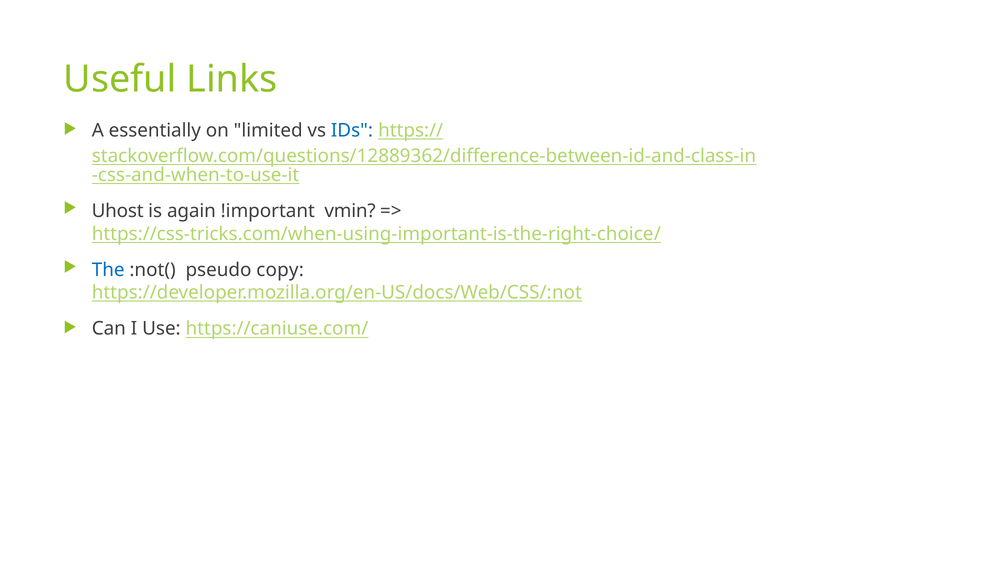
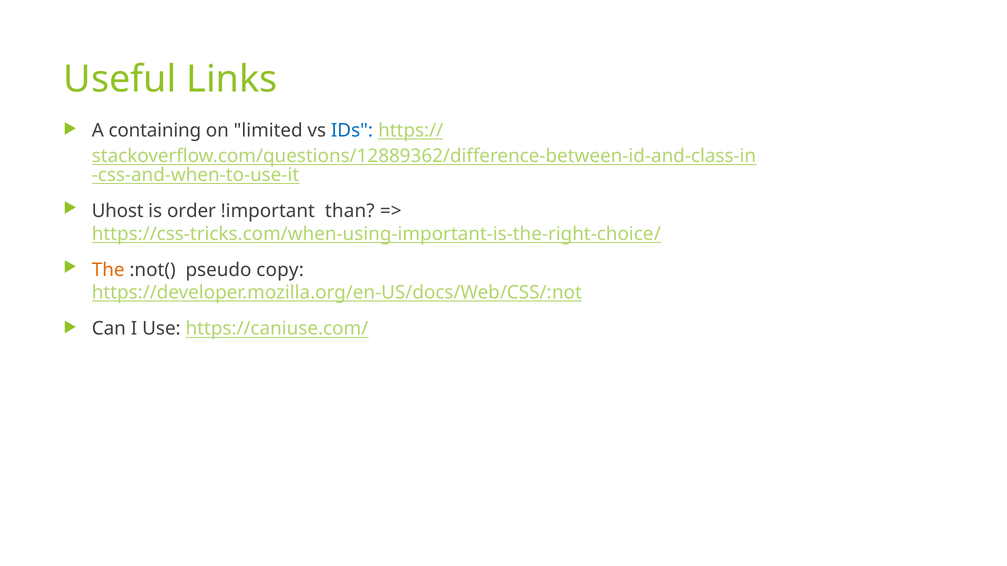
essentially: essentially -> containing (155, 131)
again: again -> order (191, 211)
vmin: vmin -> than (350, 211)
The colour: blue -> orange (108, 270)
